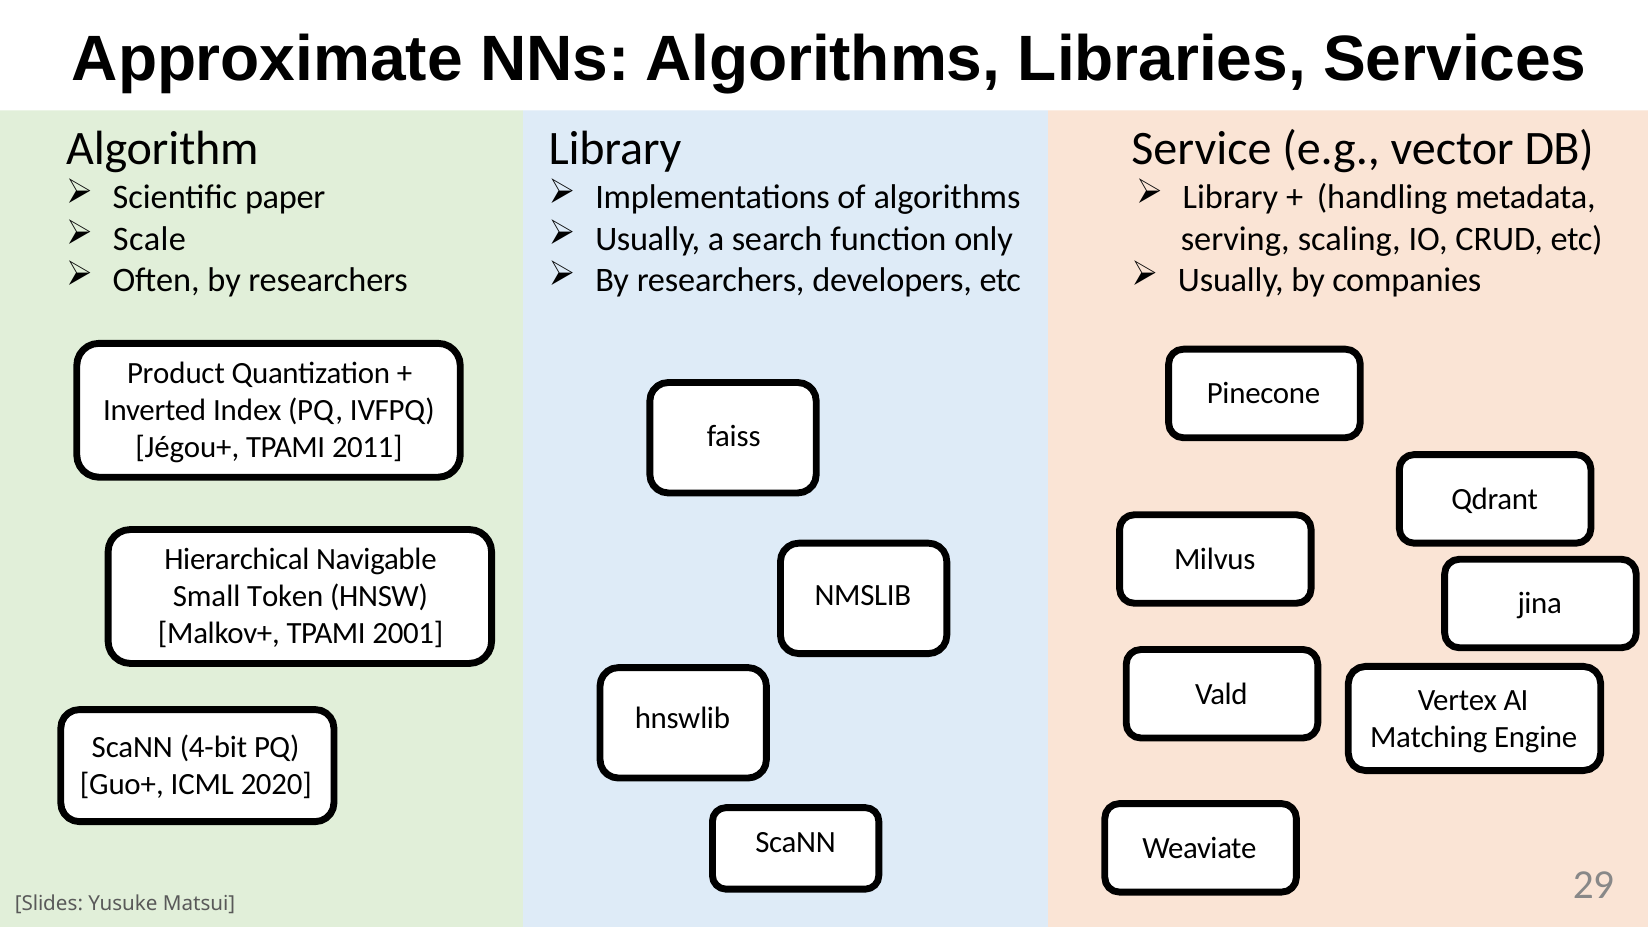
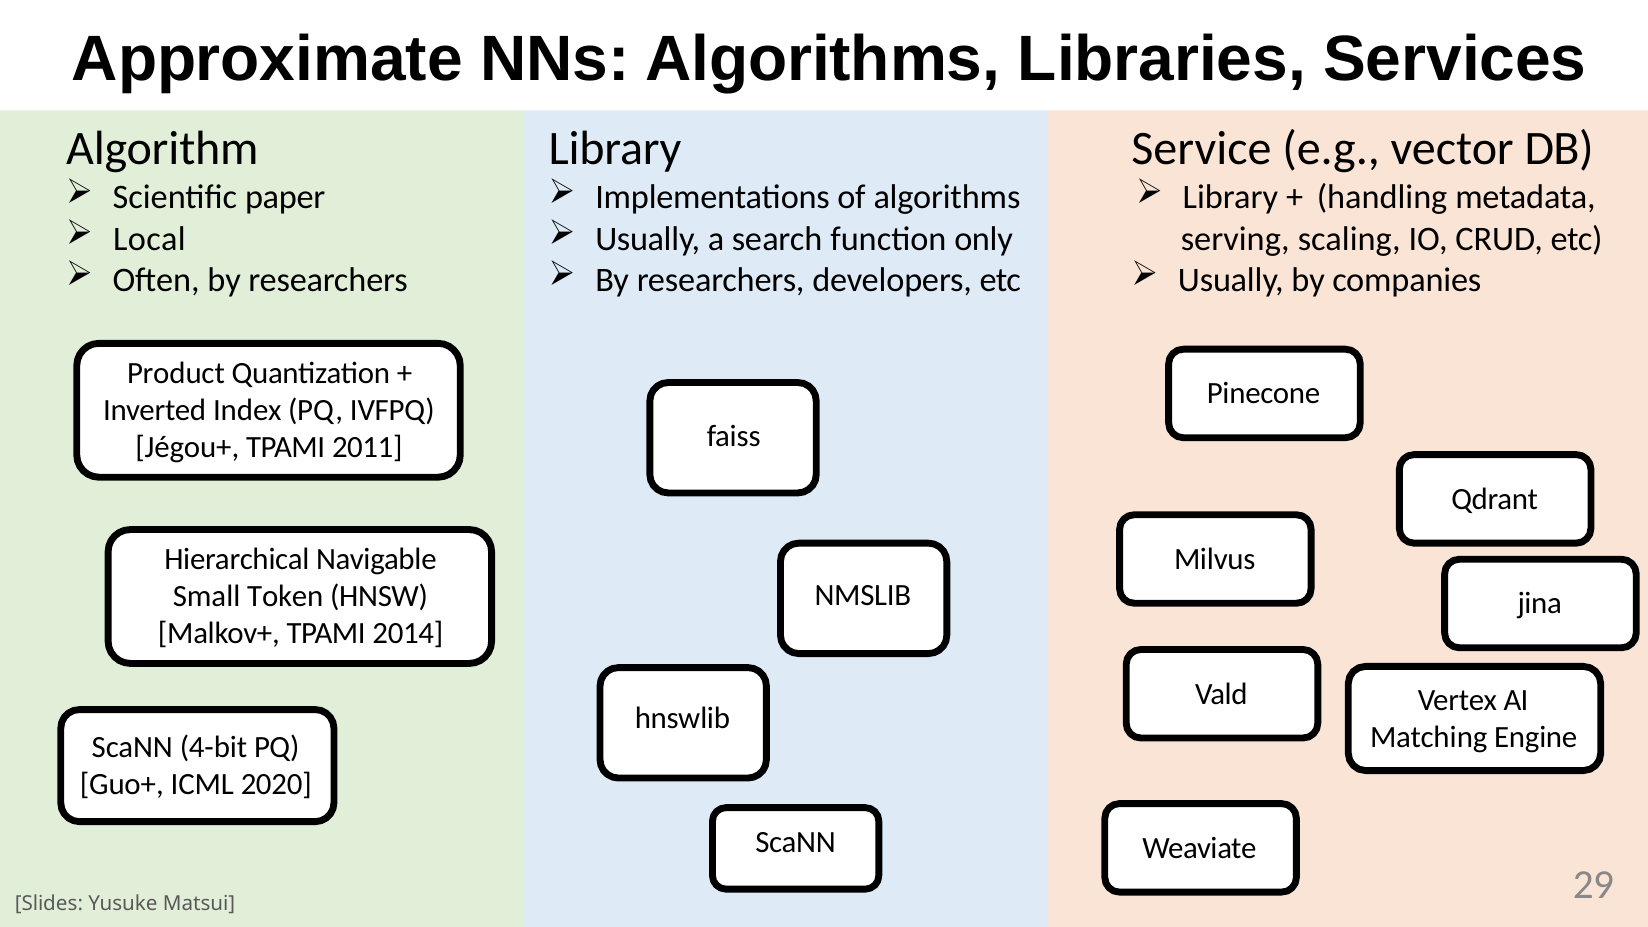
Scale: Scale -> Local (149, 239)
2001: 2001 -> 2014 (408, 634)
